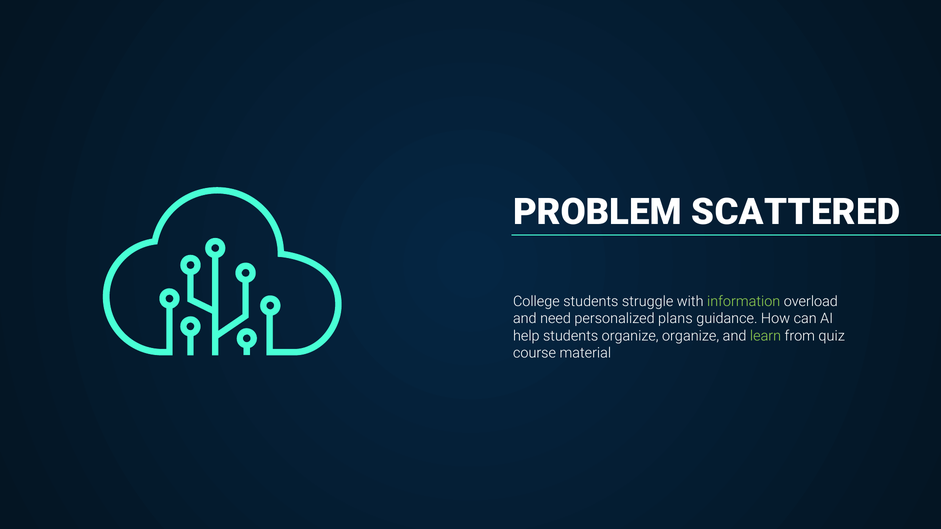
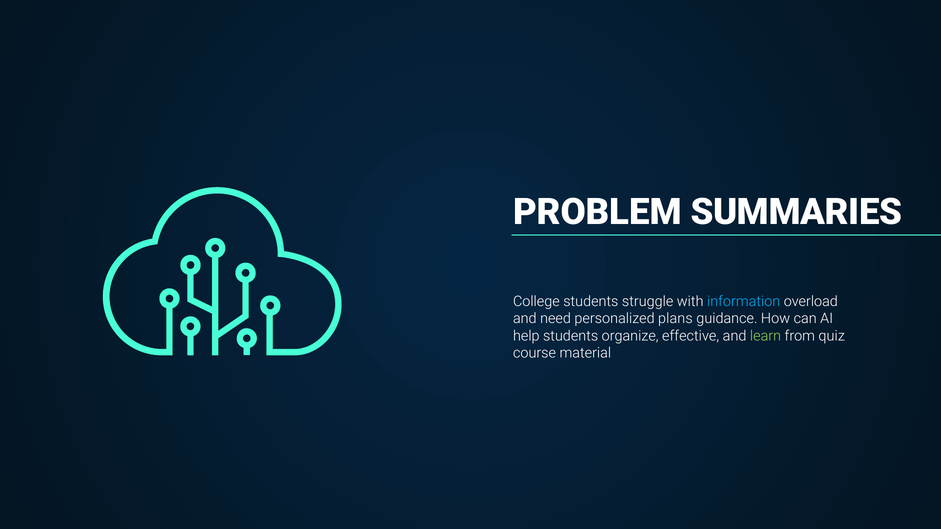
SCATTERED: SCATTERED -> SUMMARIES (796, 212)
information colour: light green -> light blue (744, 302)
organize organize: organize -> effective (691, 336)
